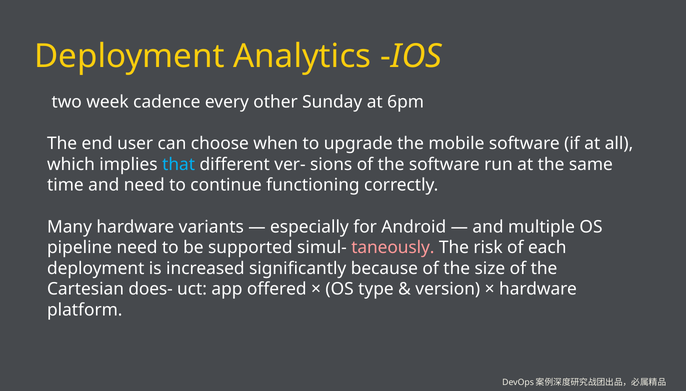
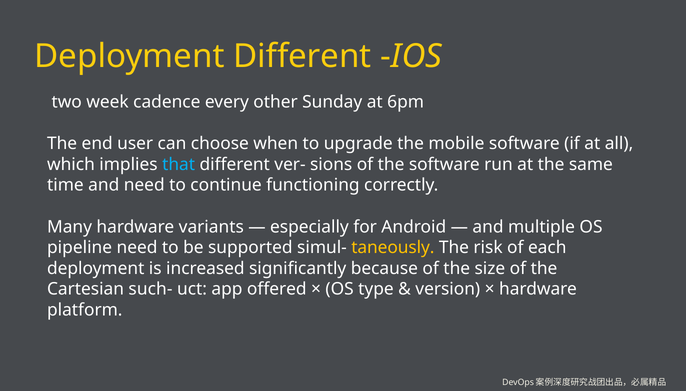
Deployment Analytics: Analytics -> Different (302, 57)
taneously colour: pink -> yellow (393, 248)
does-: does- -> such- (150, 289)
